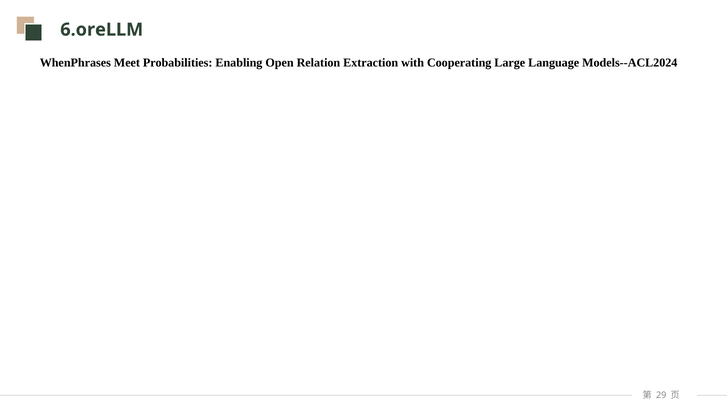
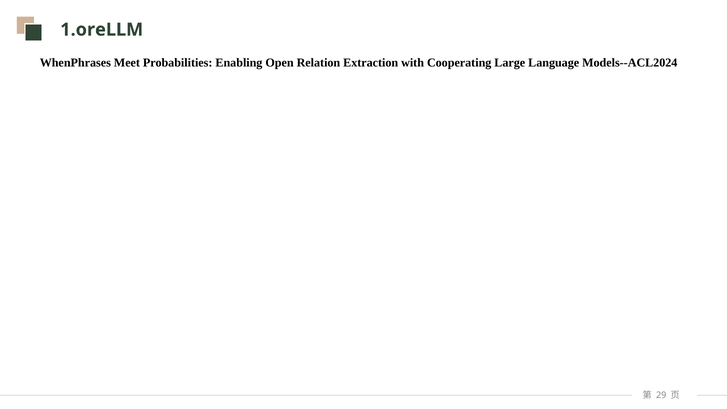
6.oreLLM: 6.oreLLM -> 1.oreLLM (102, 30)
